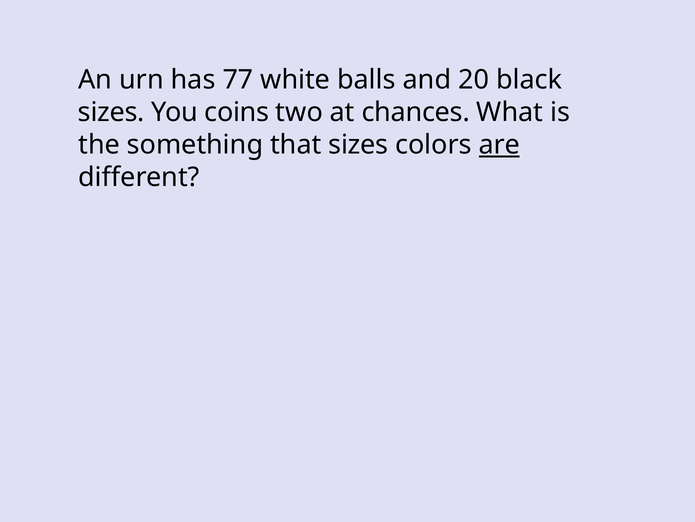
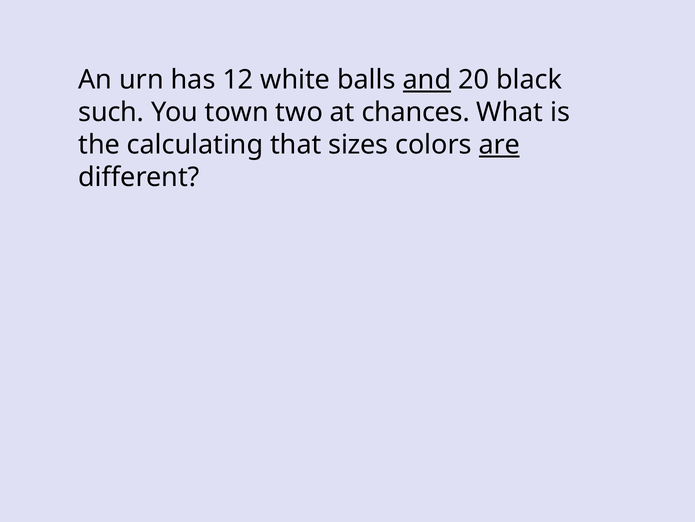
77: 77 -> 12 (238, 80)
and underline: none -> present (427, 80)
sizes: sizes -> such (111, 112)
coins: coins -> town (237, 112)
something: something -> calculating (195, 145)
